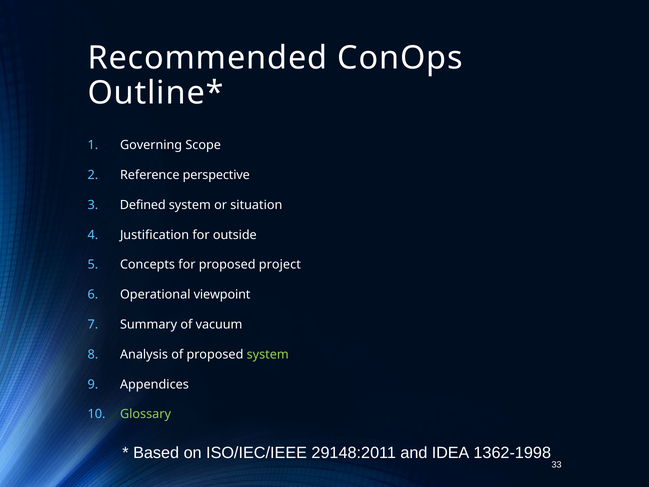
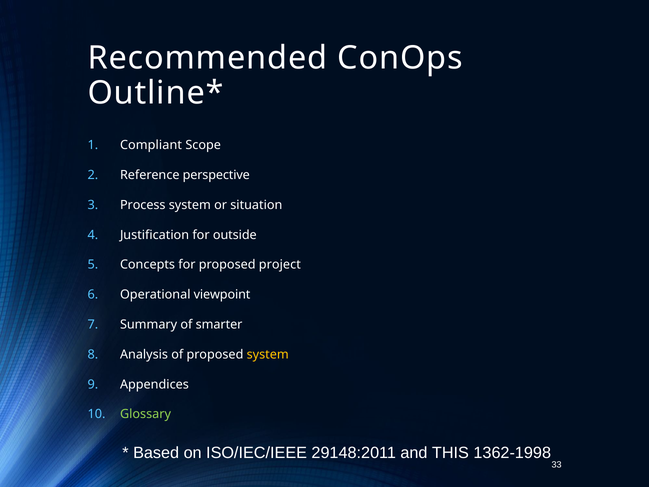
Governing: Governing -> Compliant (151, 145)
Defined: Defined -> Process (143, 205)
vacuum: vacuum -> smarter (219, 324)
system colour: light green -> yellow (268, 354)
IDEA: IDEA -> THIS (450, 453)
